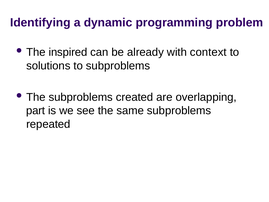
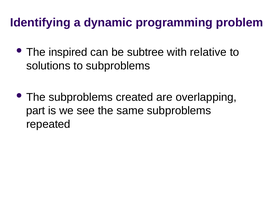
already: already -> subtree (146, 52)
context: context -> relative (208, 52)
